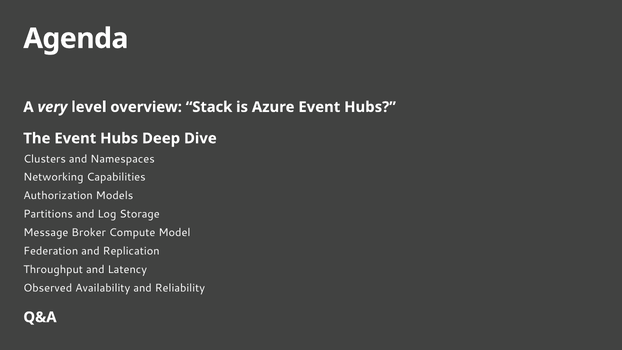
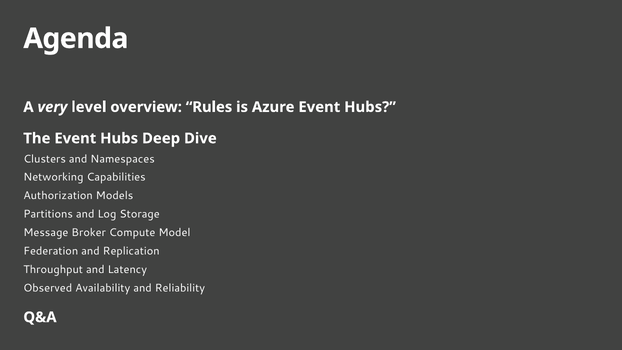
Stack: Stack -> Rules (209, 107)
